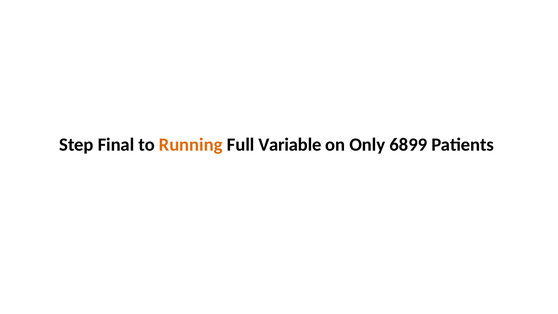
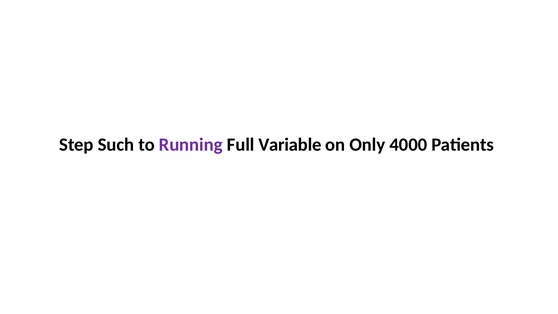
Final: Final -> Such (116, 145)
Running colour: orange -> purple (191, 145)
6899: 6899 -> 4000 (408, 145)
